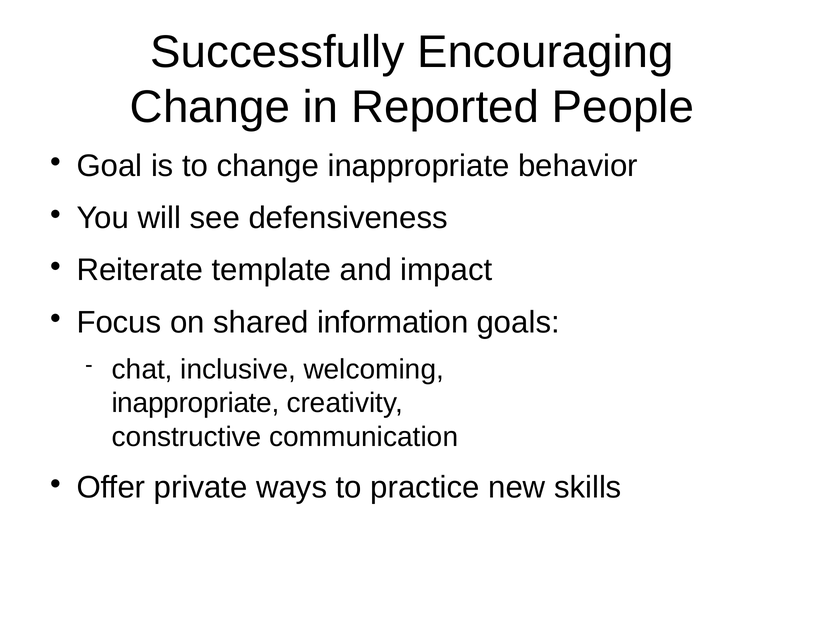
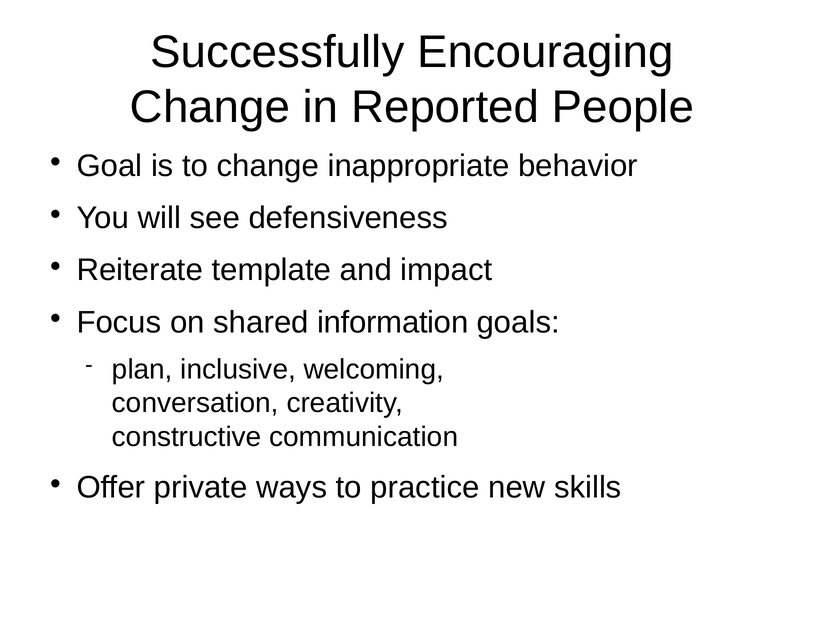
chat: chat -> plan (142, 369)
inappropriate: inappropriate -> conversation (195, 403)
